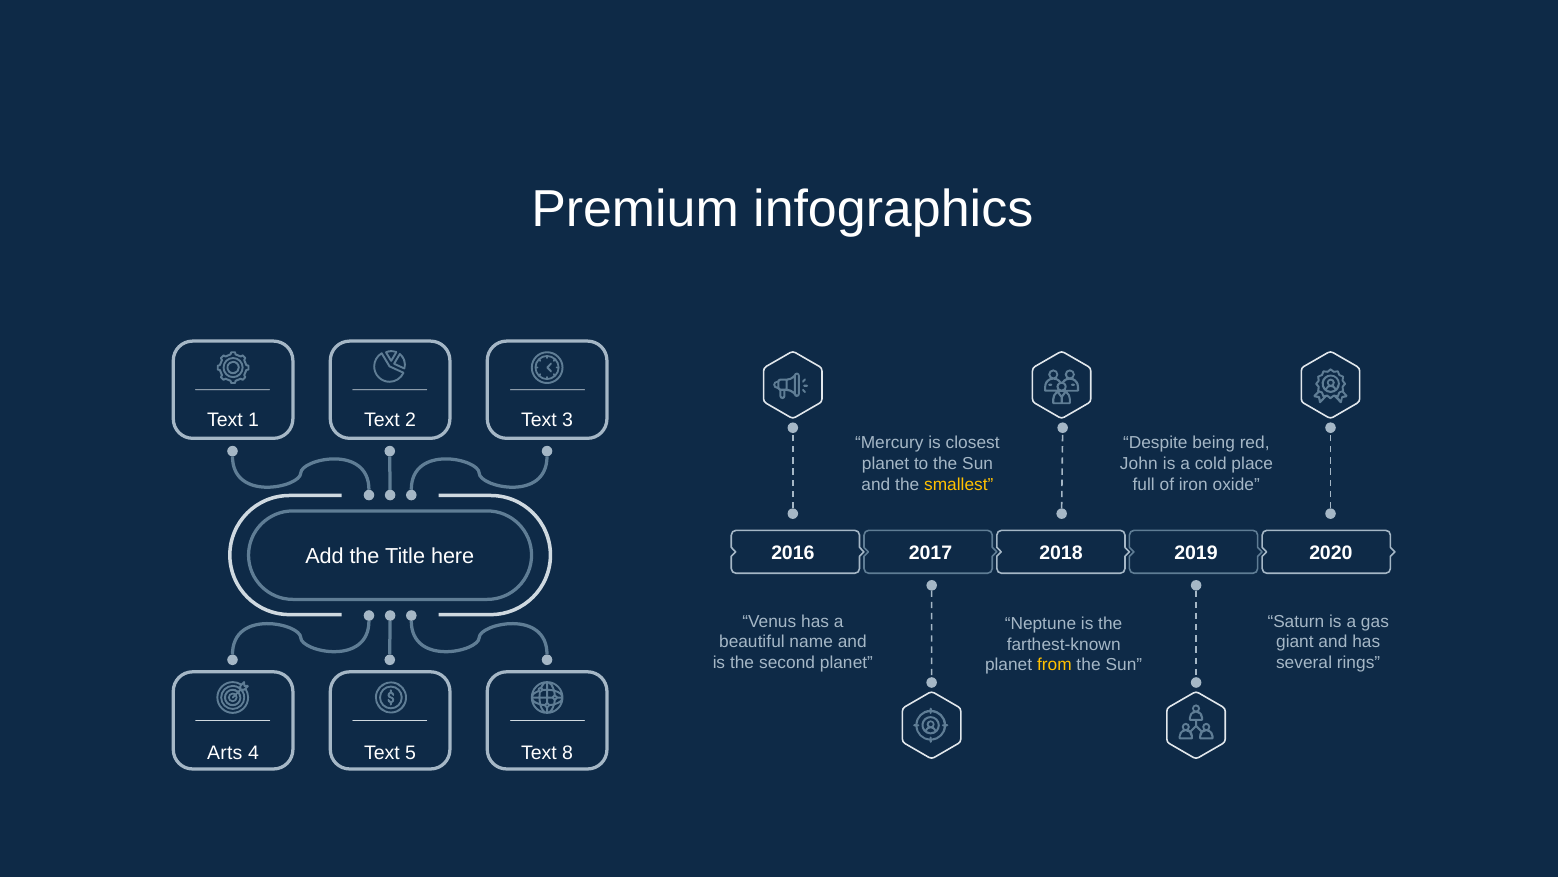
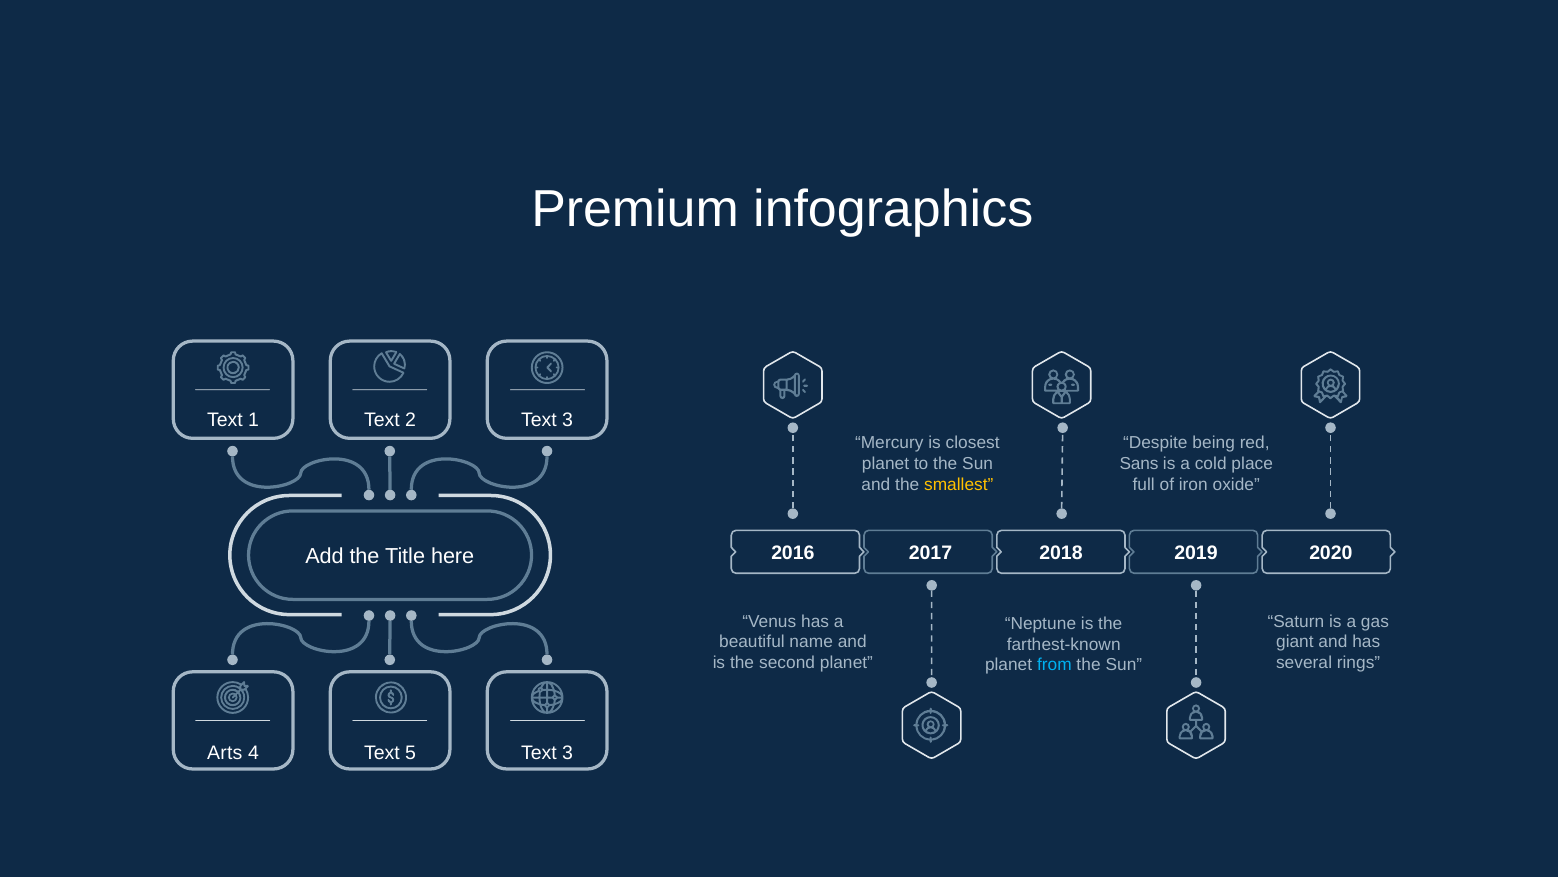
John: John -> Sans (1139, 463)
from colour: yellow -> light blue (1054, 665)
5 Text 8: 8 -> 3 (568, 752)
